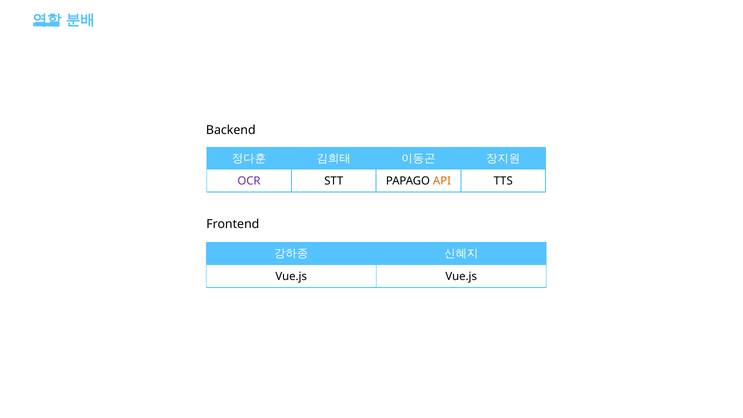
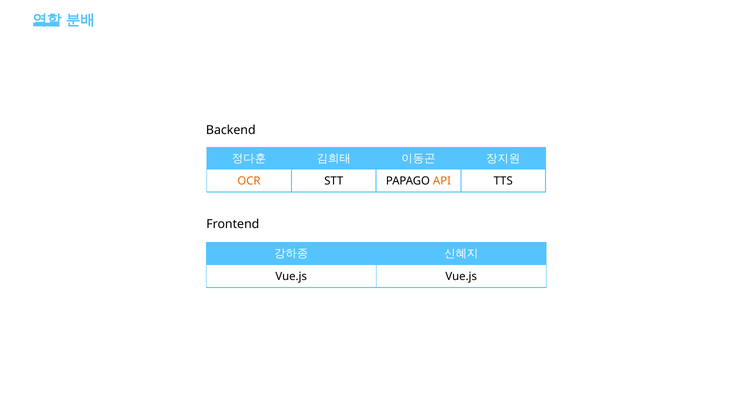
OCR colour: purple -> orange (249, 181)
